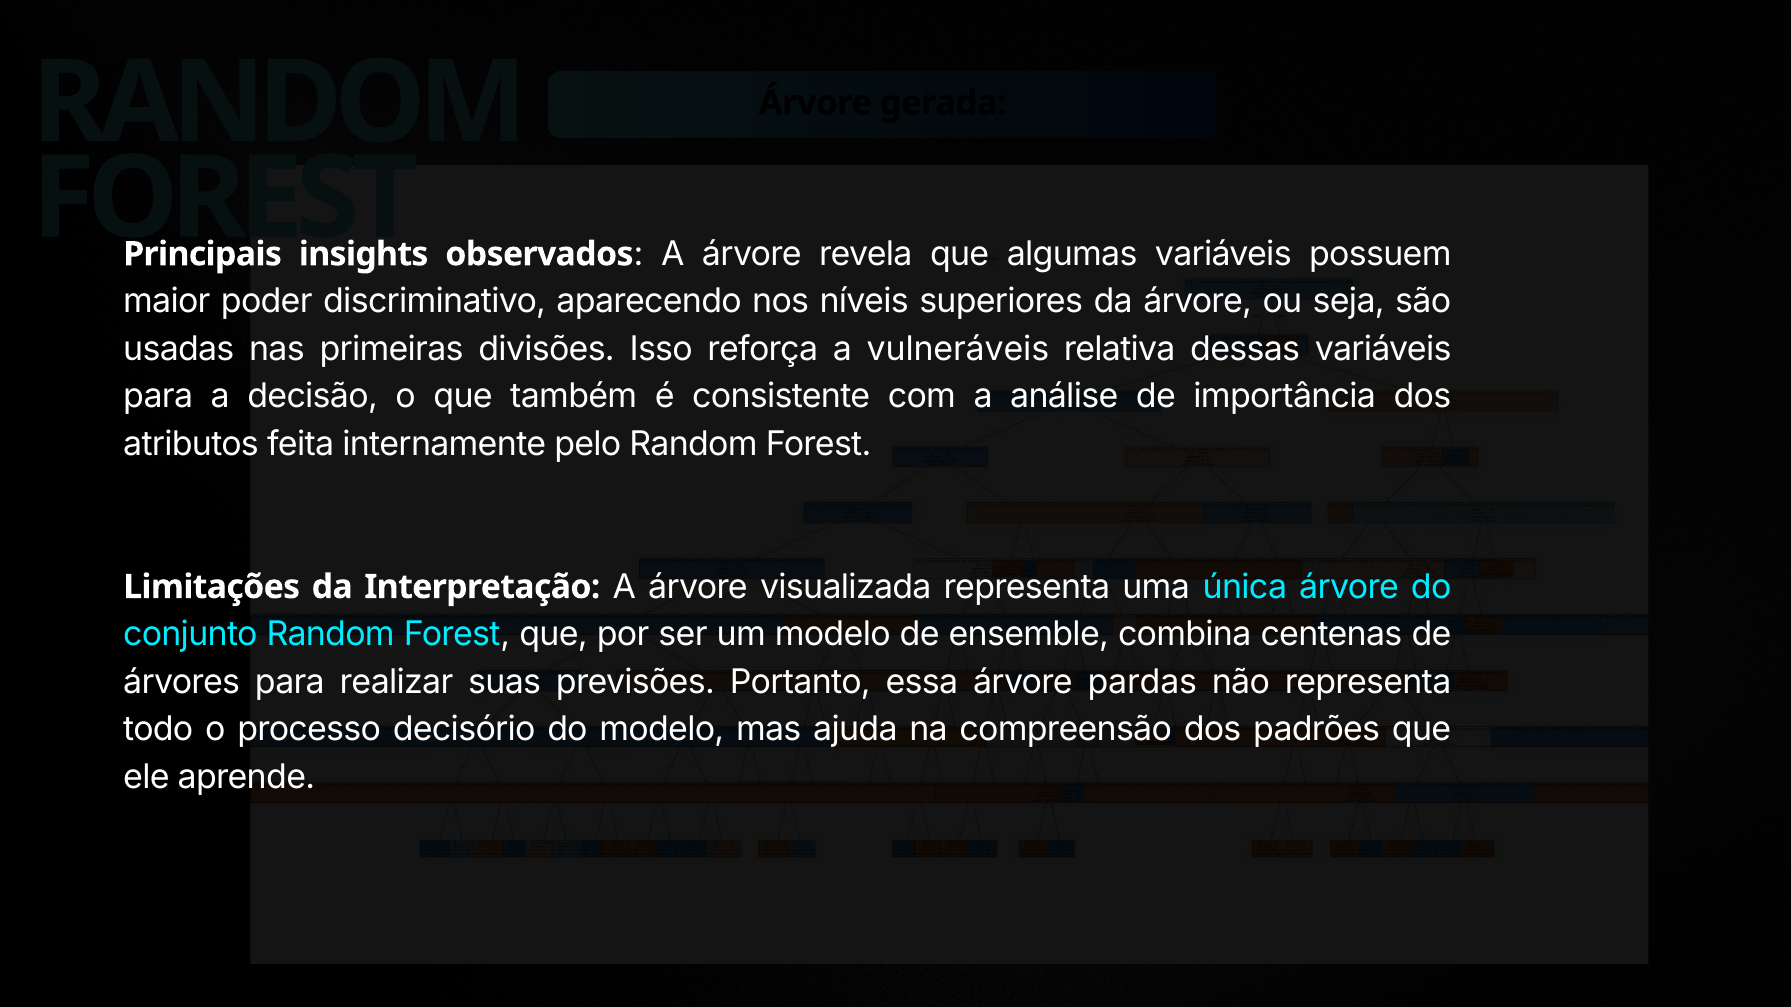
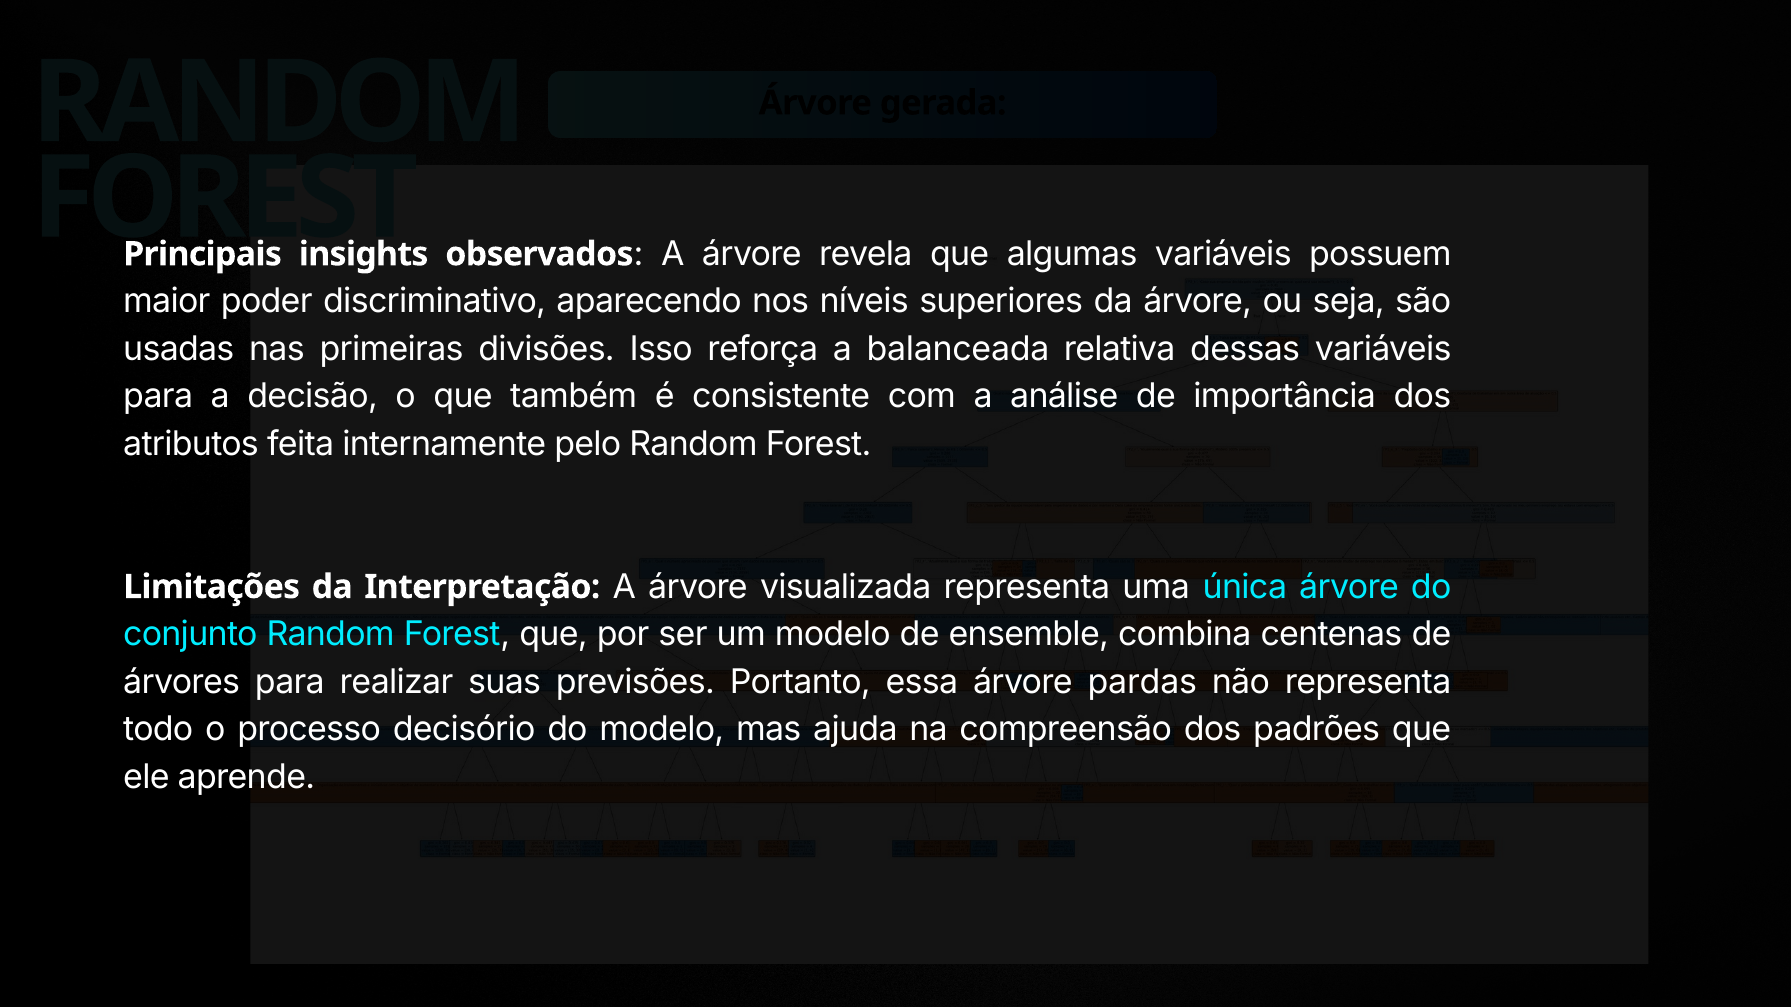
vulneráveis: vulneráveis -> balanceada (958, 349)
